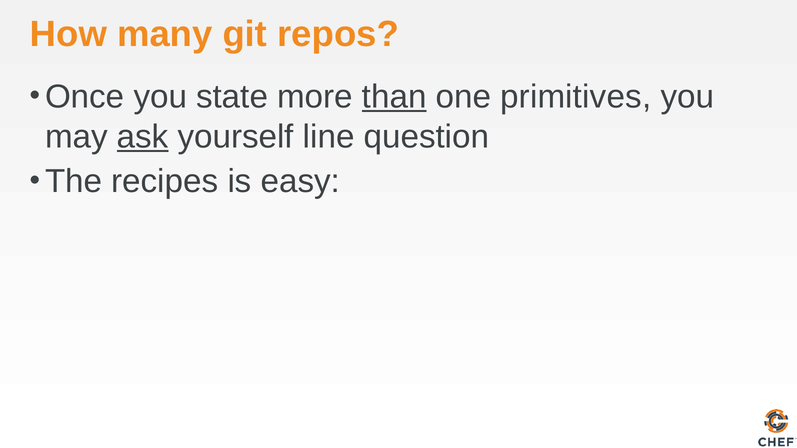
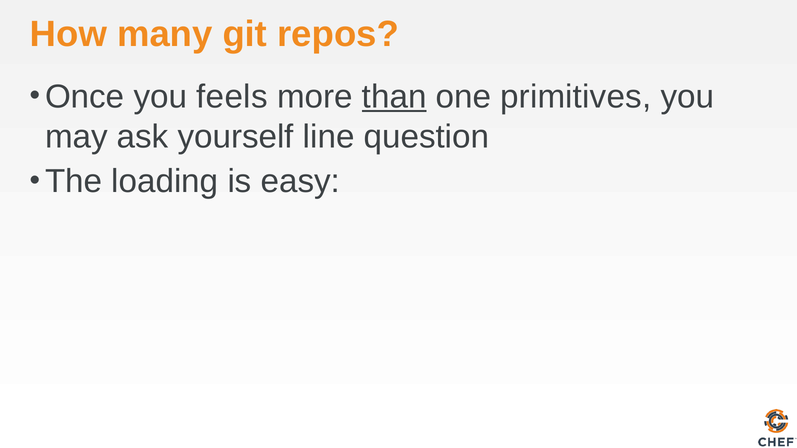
state: state -> feels (232, 97)
ask underline: present -> none (143, 137)
recipes: recipes -> loading (165, 182)
